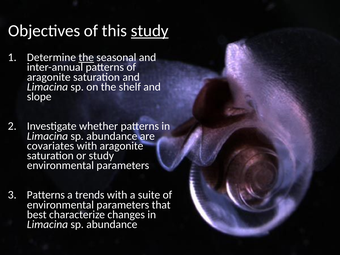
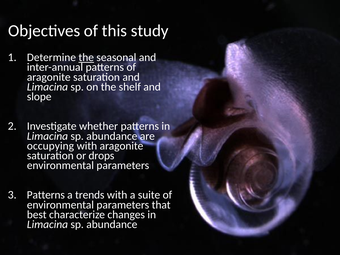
study underline: present -> none (150, 31)
covariates: covariates -> occupying (50, 146)
or study: study -> drops (101, 156)
